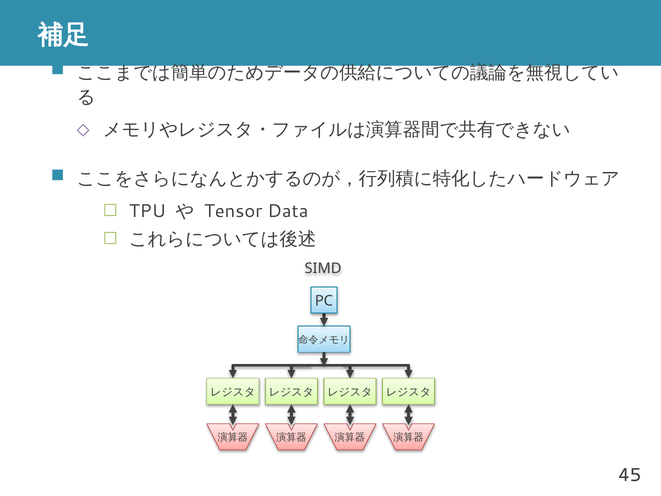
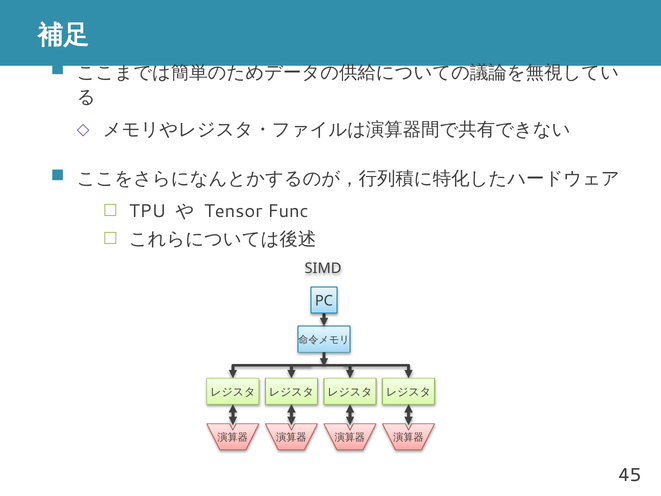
Data: Data -> Func (288, 211)
